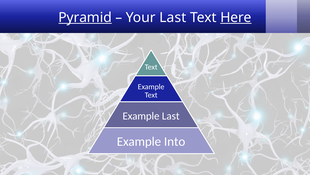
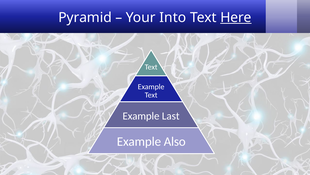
Pyramid underline: present -> none (85, 17)
Your Last: Last -> Into (173, 17)
Into: Into -> Also (175, 141)
